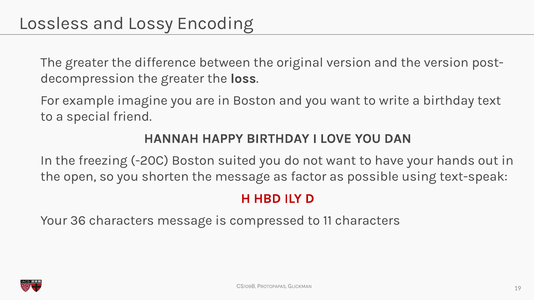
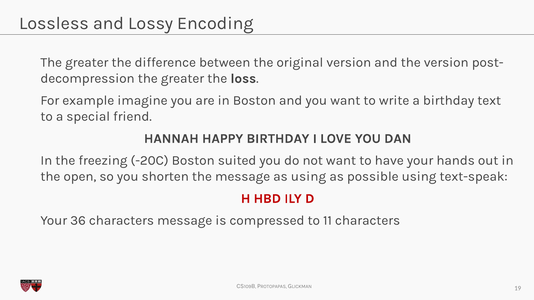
as factor: factor -> using (308, 177)
